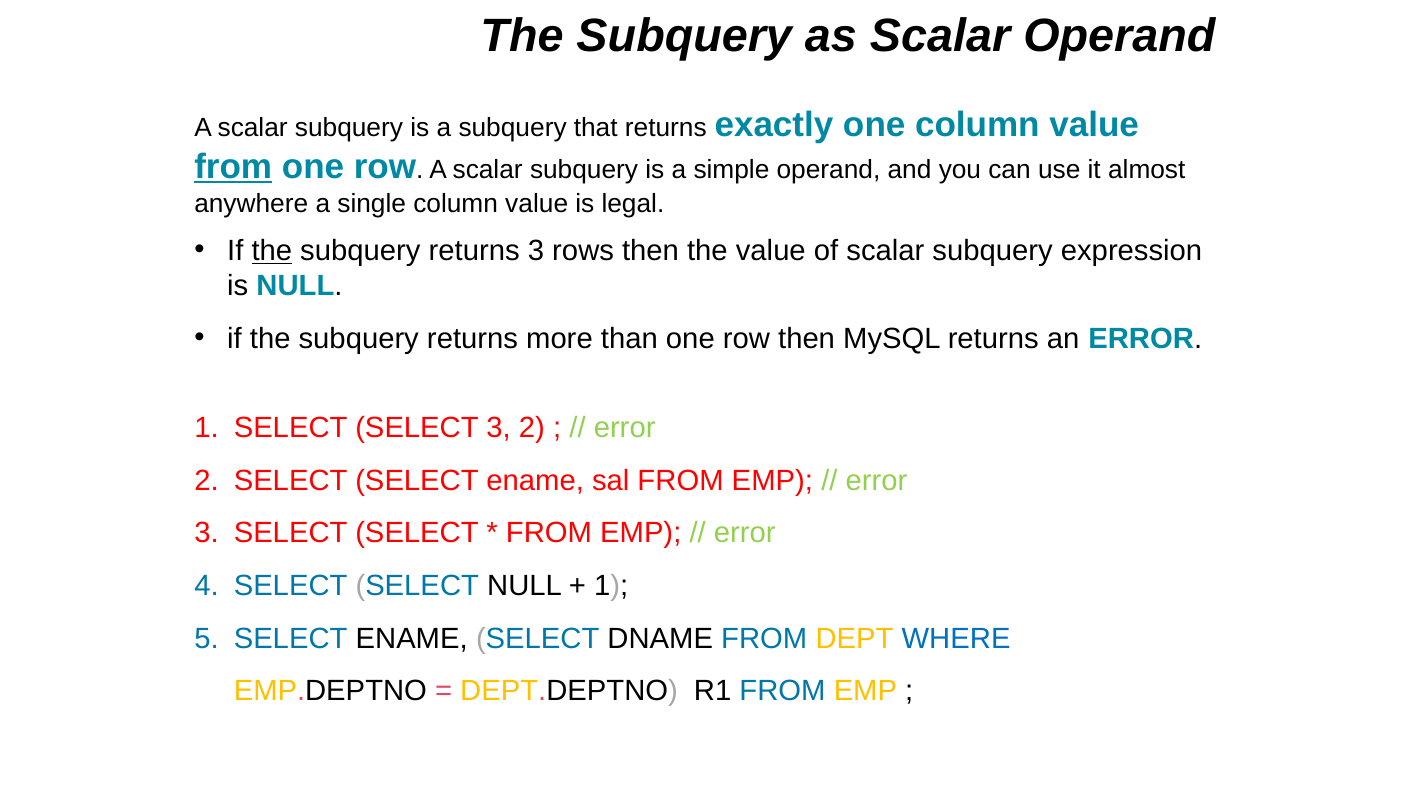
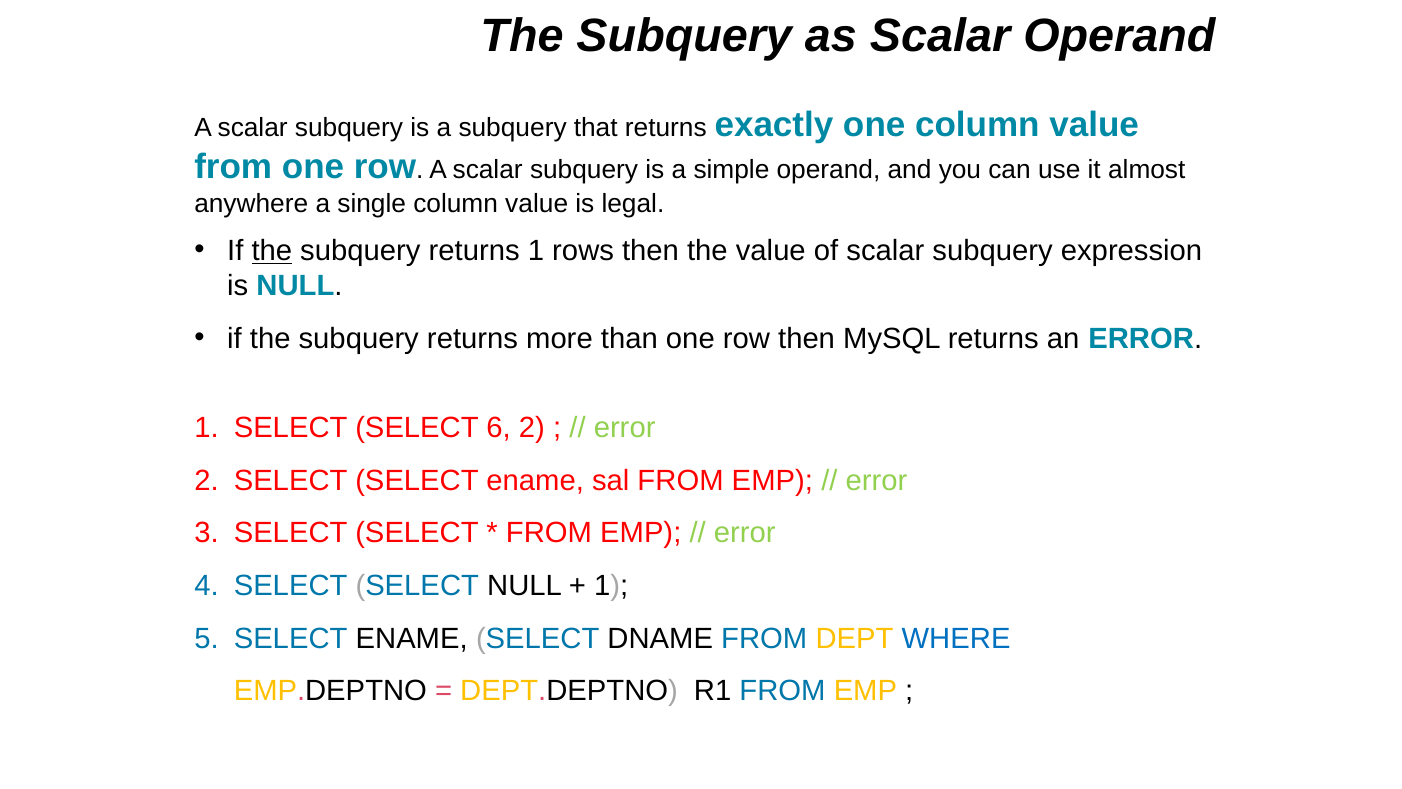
from underline: present -> none (233, 167)
returns 3: 3 -> 1 (536, 251)
SELECT 3: 3 -> 6 (499, 428)
